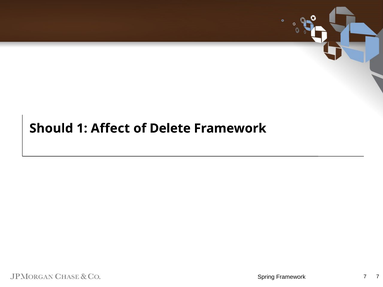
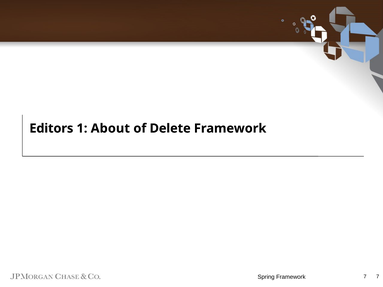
Should: Should -> Editors (51, 128)
Affect: Affect -> About (110, 128)
